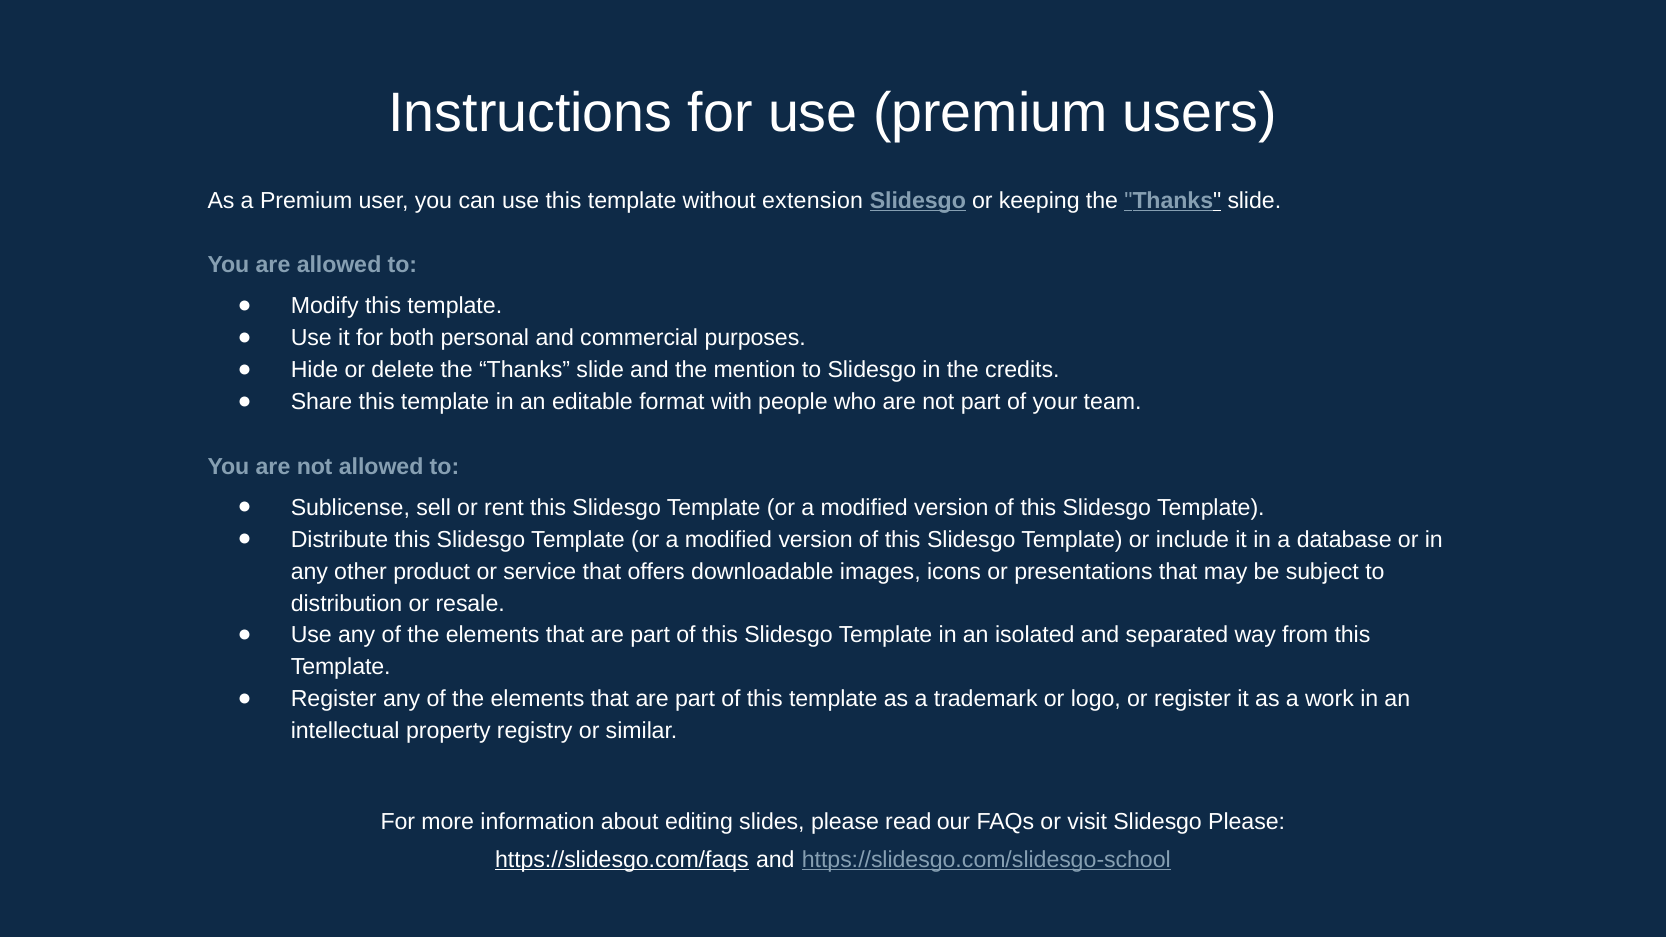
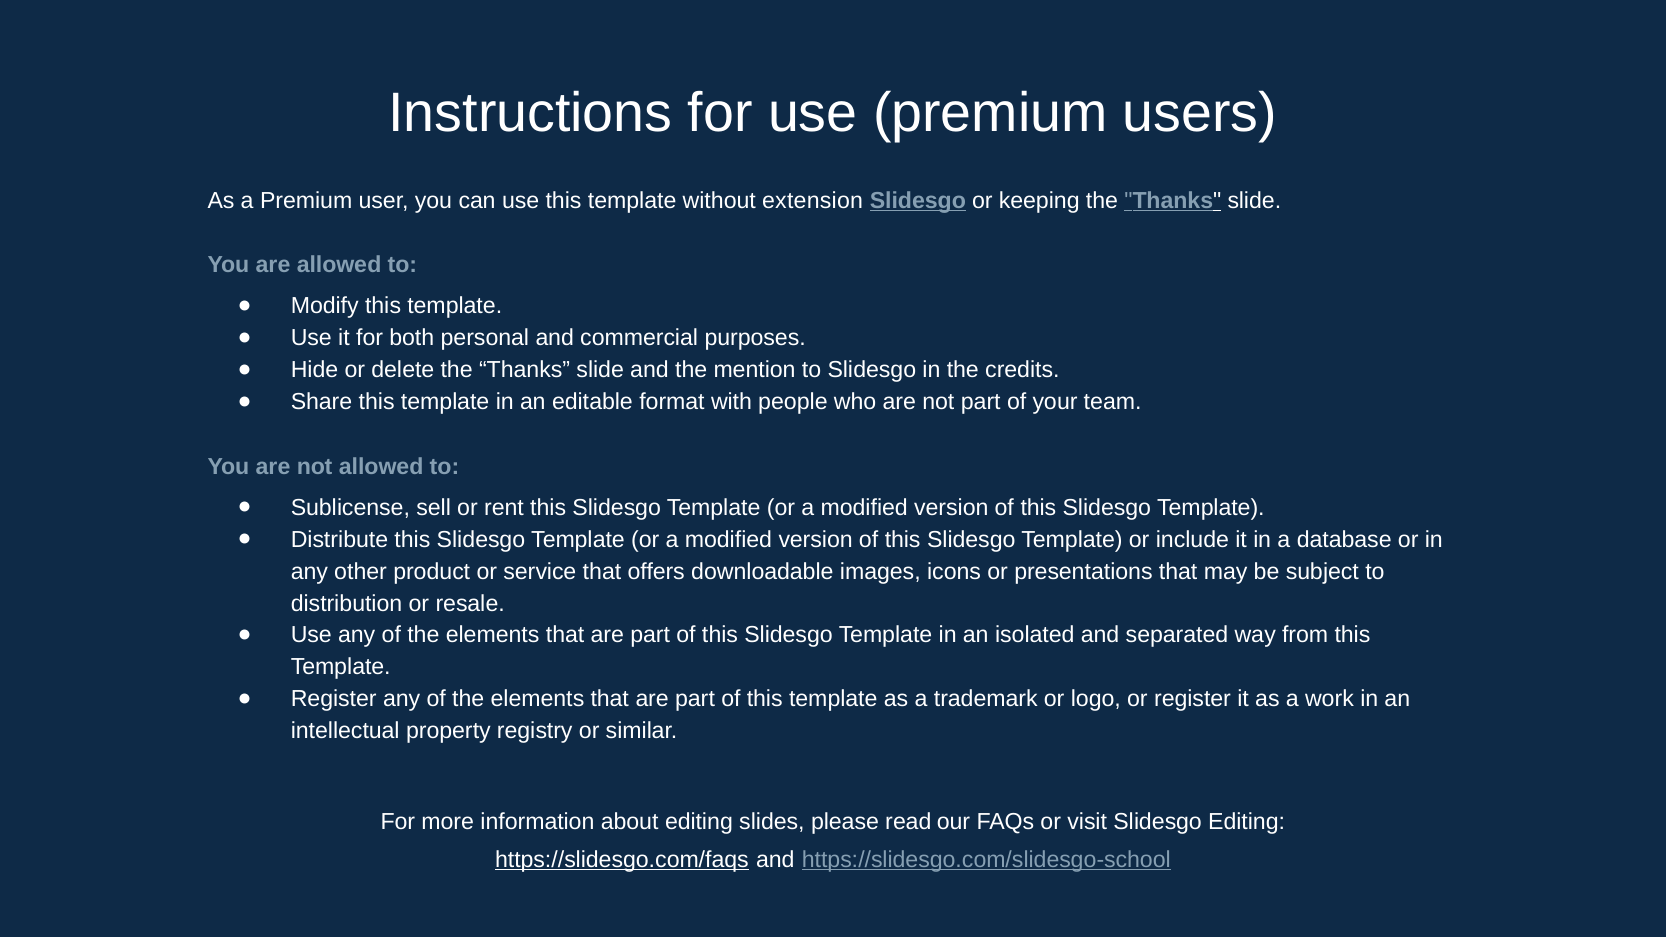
Slidesgo Please: Please -> Editing (1247, 822)
